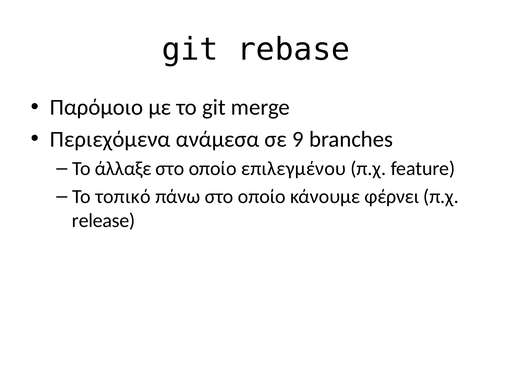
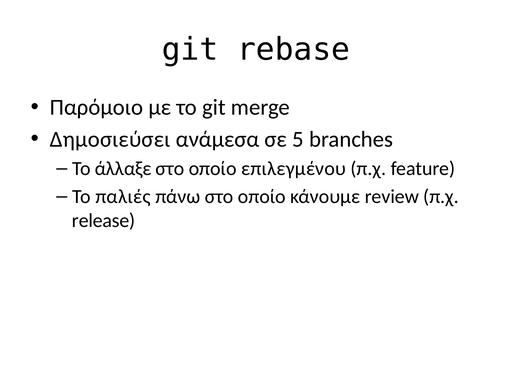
Περιεχόμενα: Περιεχόμενα -> Δημοσιεύσει (110, 139)
9: 9 -> 5 (298, 139)
τοπικό: τοπικό -> παλιές (123, 197)
φέρνει: φέρνει -> review (392, 197)
